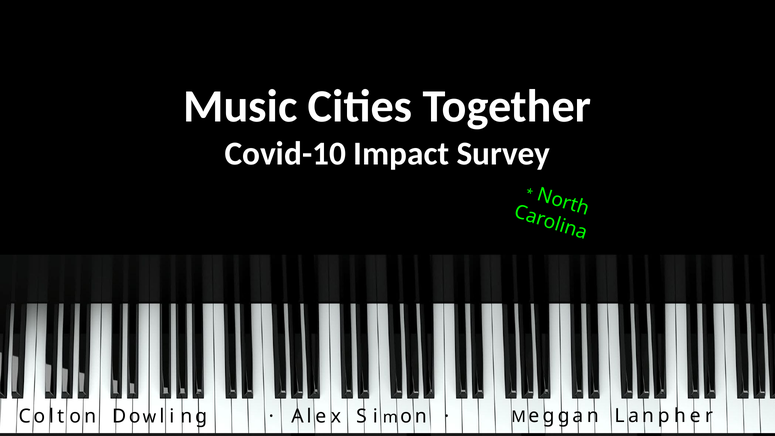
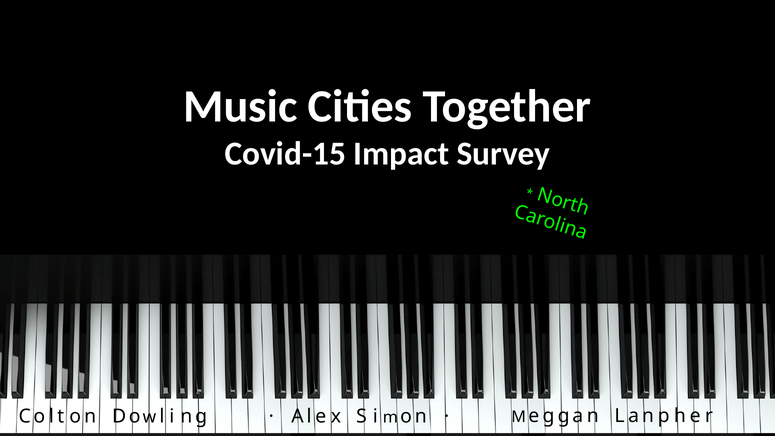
Covid-10: Covid-10 -> Covid-15 (285, 154)
